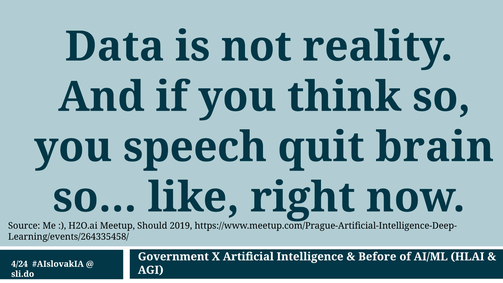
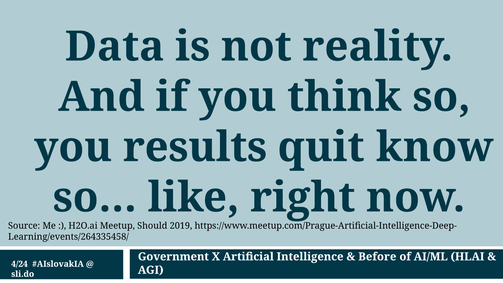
speech: speech -> results (195, 147)
brain: brain -> know (435, 147)
